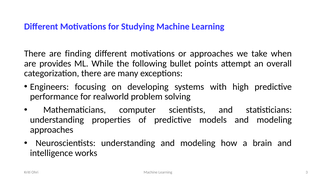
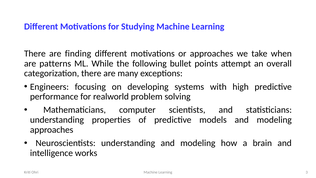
provides: provides -> patterns (55, 63)
